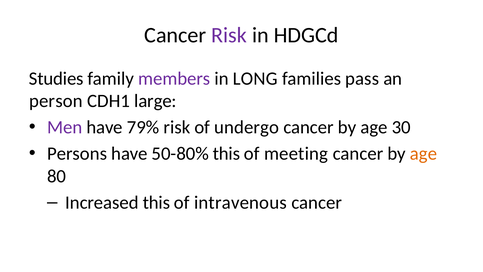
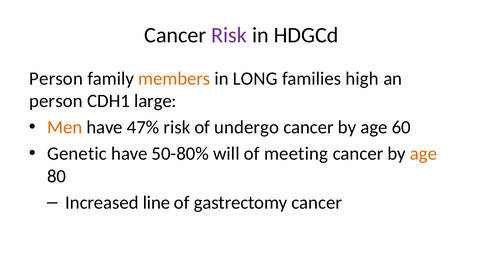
Studies: Studies -> Person (56, 78)
members colour: purple -> orange (174, 78)
pass: pass -> high (362, 78)
Men colour: purple -> orange (65, 127)
79%: 79% -> 47% (143, 127)
30: 30 -> 60 (401, 127)
Persons: Persons -> Genetic (77, 154)
50-80% this: this -> will (226, 154)
Increased this: this -> line (156, 202)
intravenous: intravenous -> gastrectomy (241, 202)
